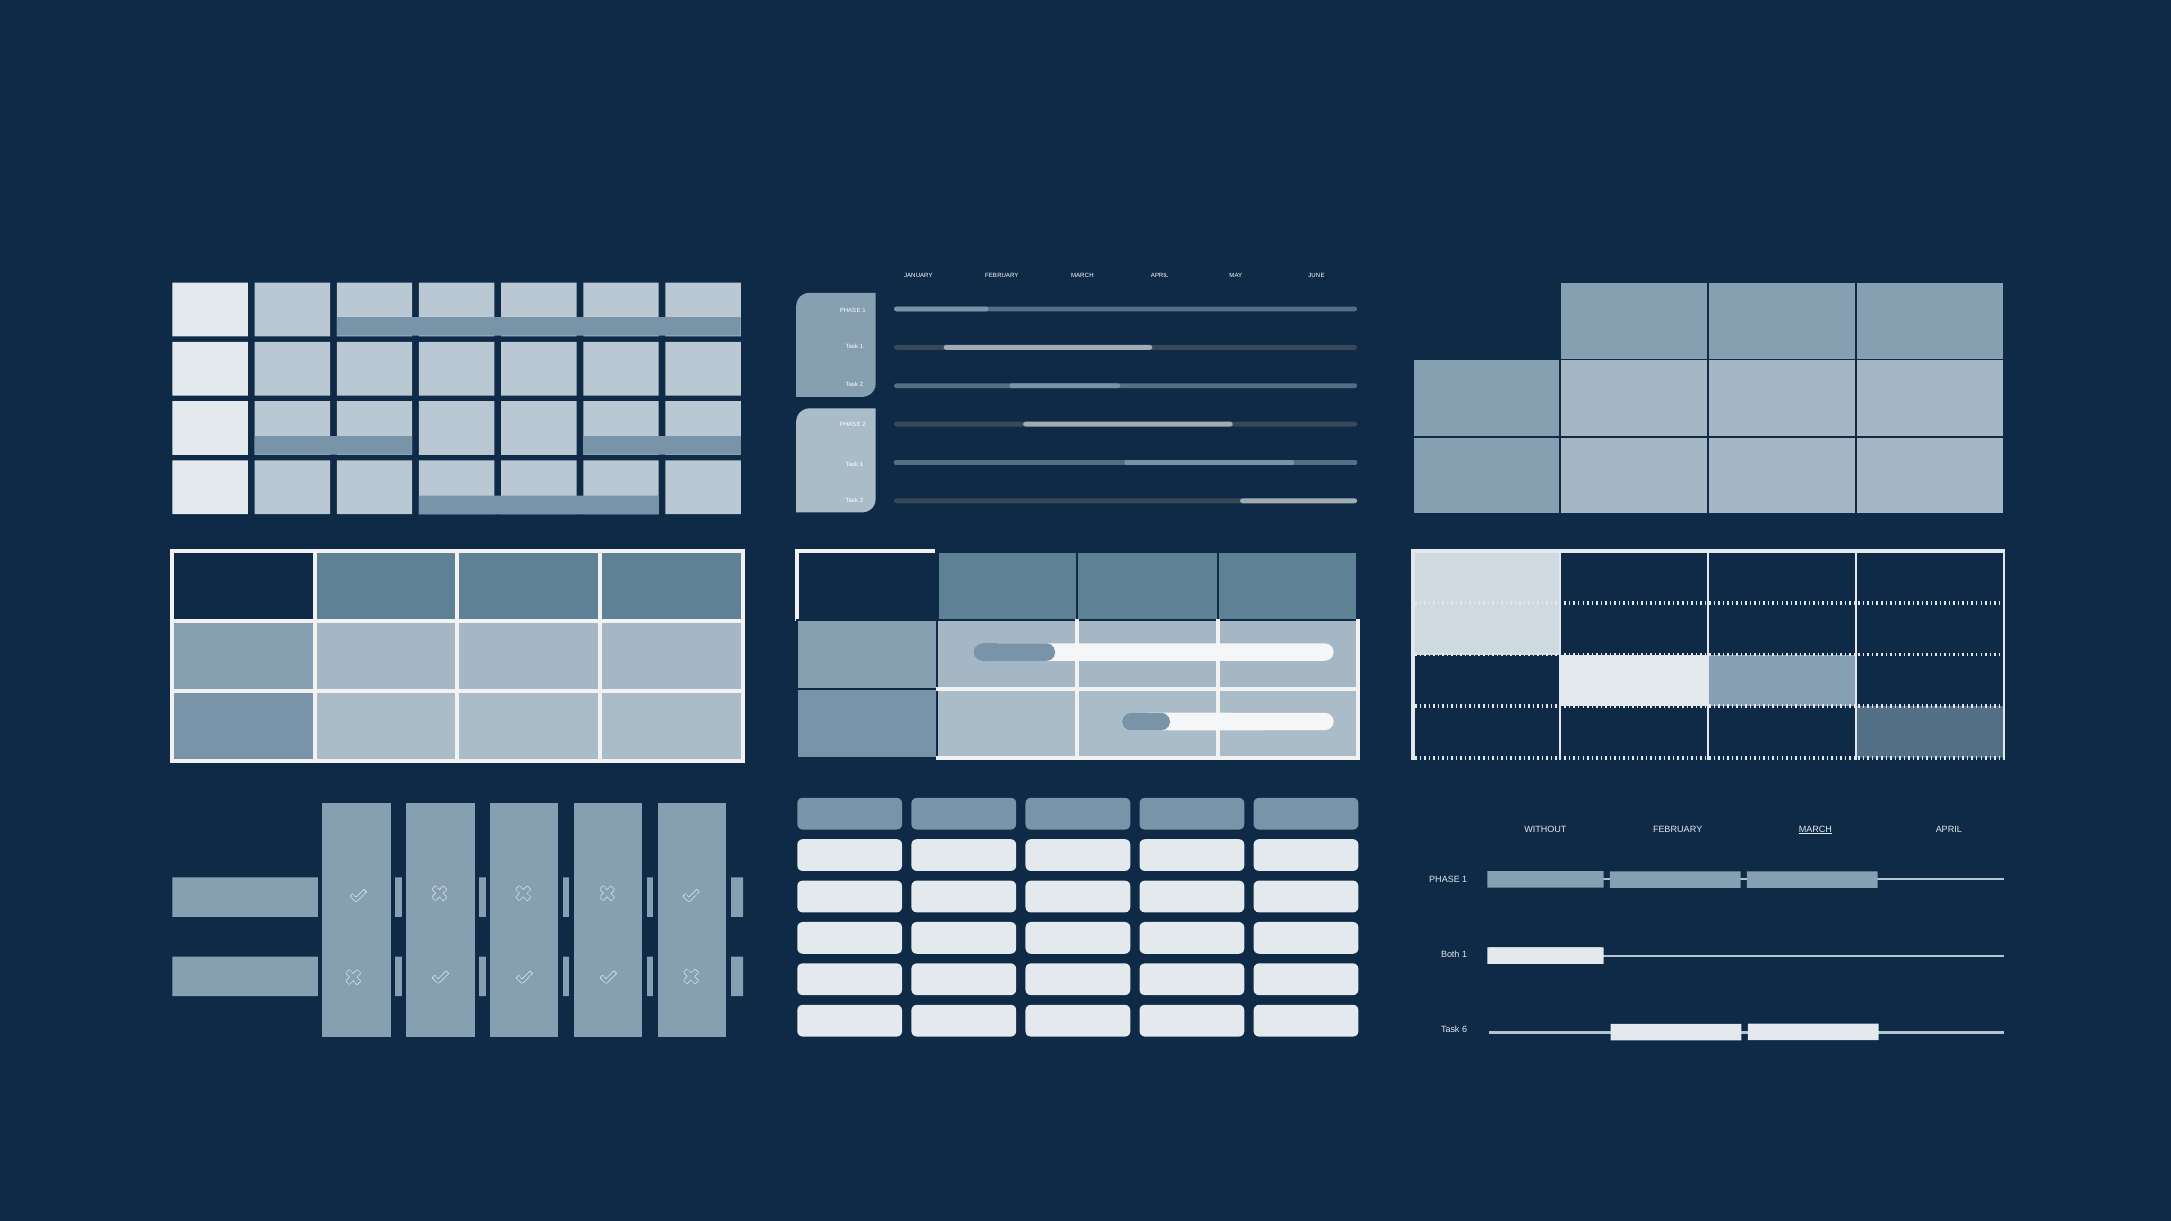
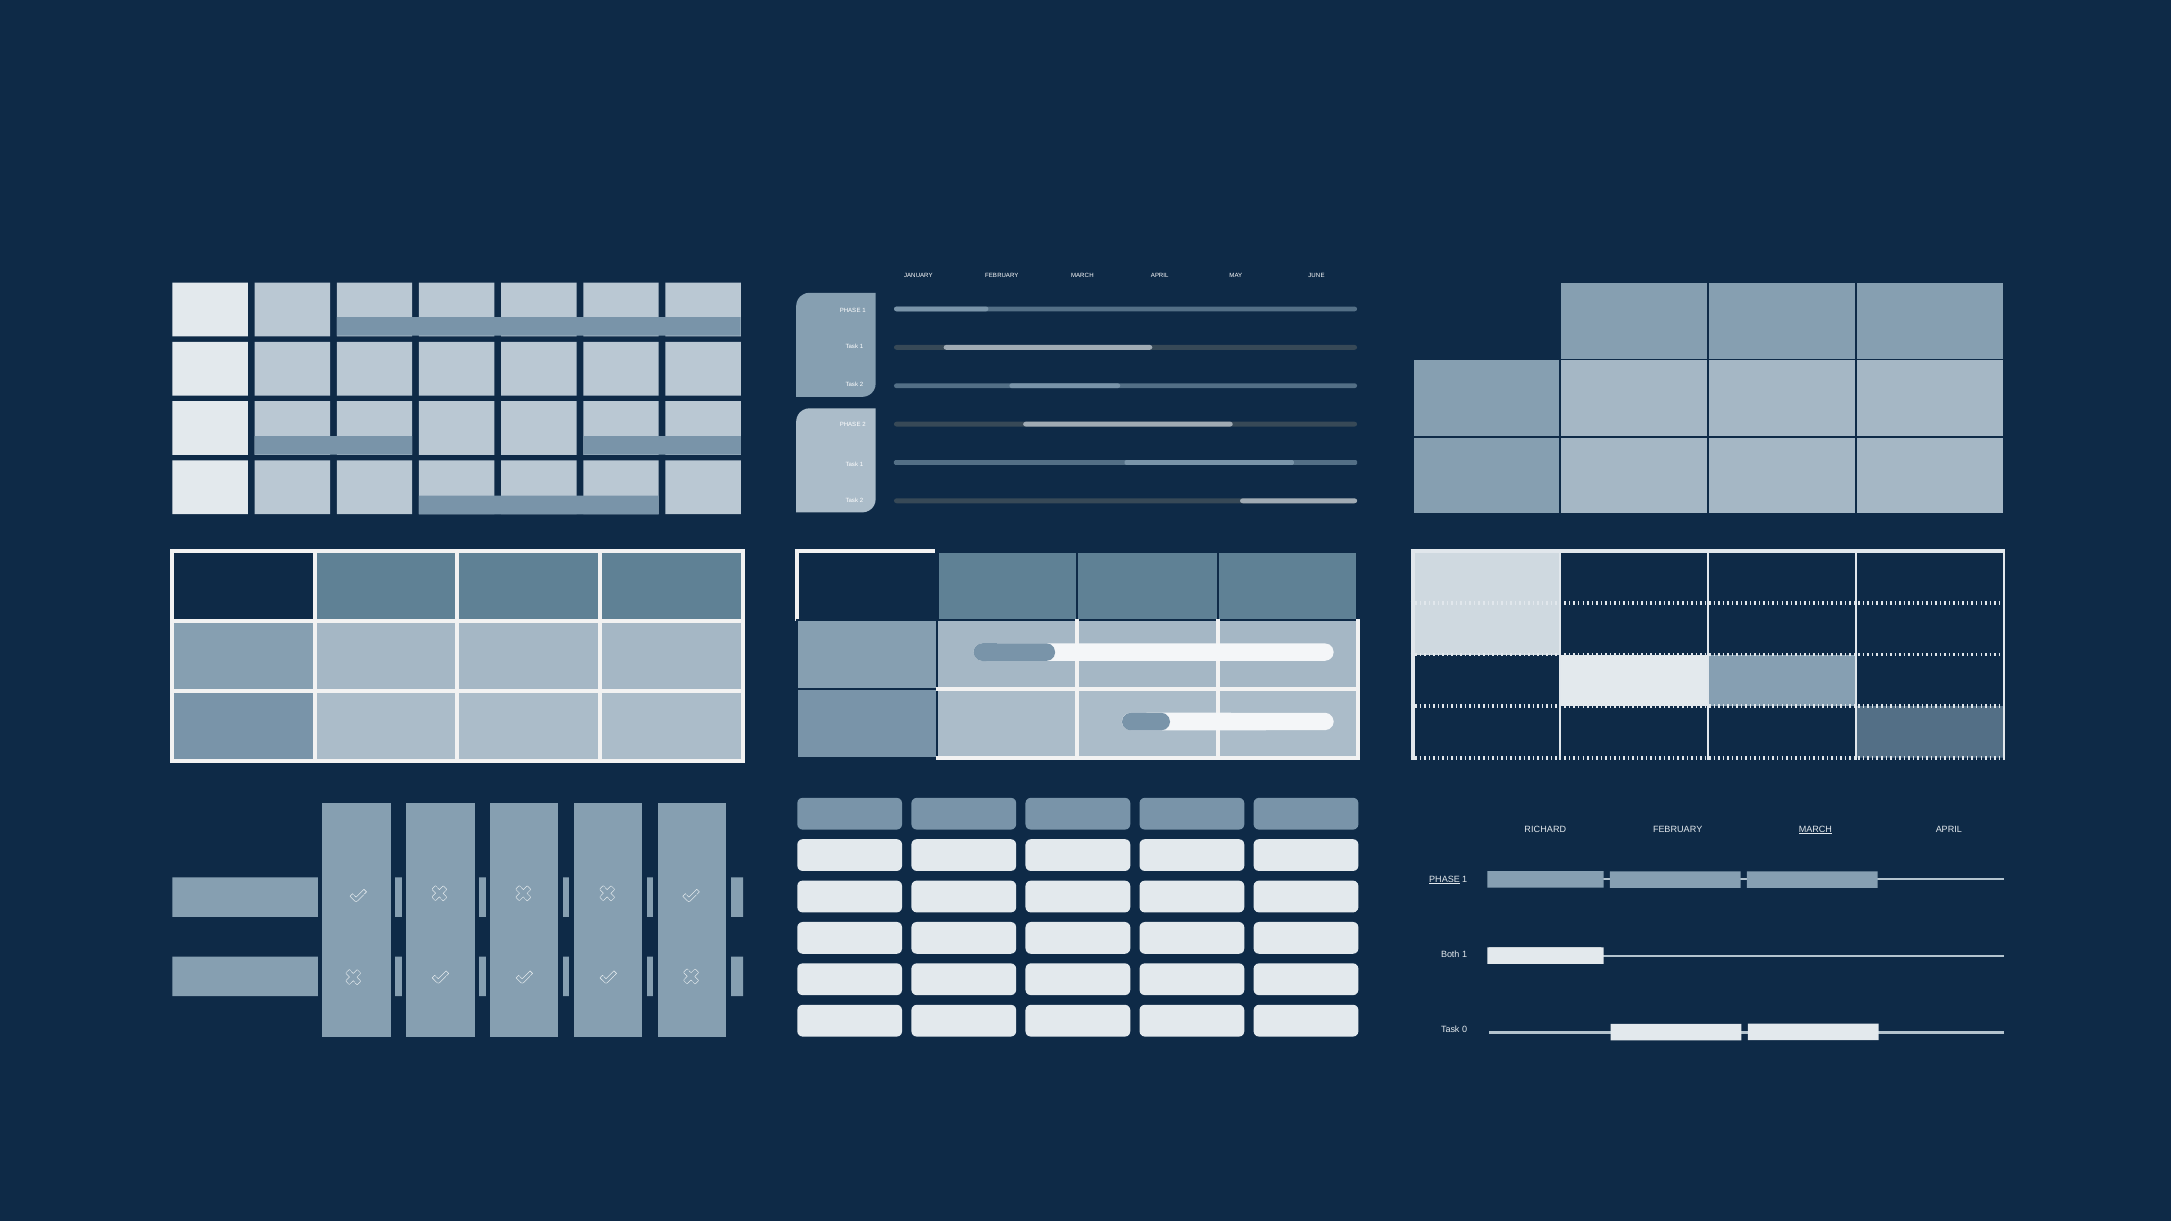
WITHOUT: WITHOUT -> RICHARD (1545, 830)
PHASE underline: none -> present (1445, 880)
6: 6 -> 0 (1465, 1030)
